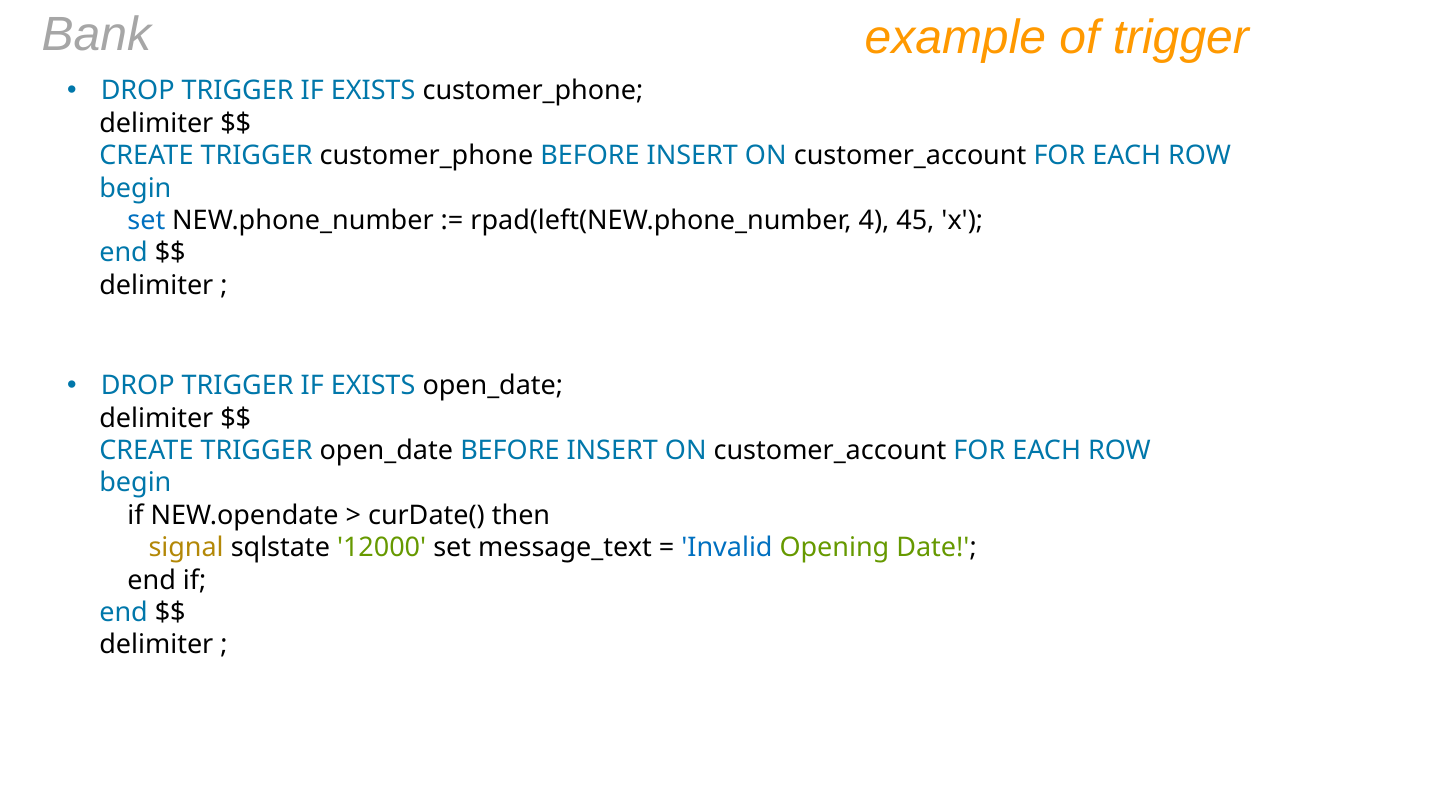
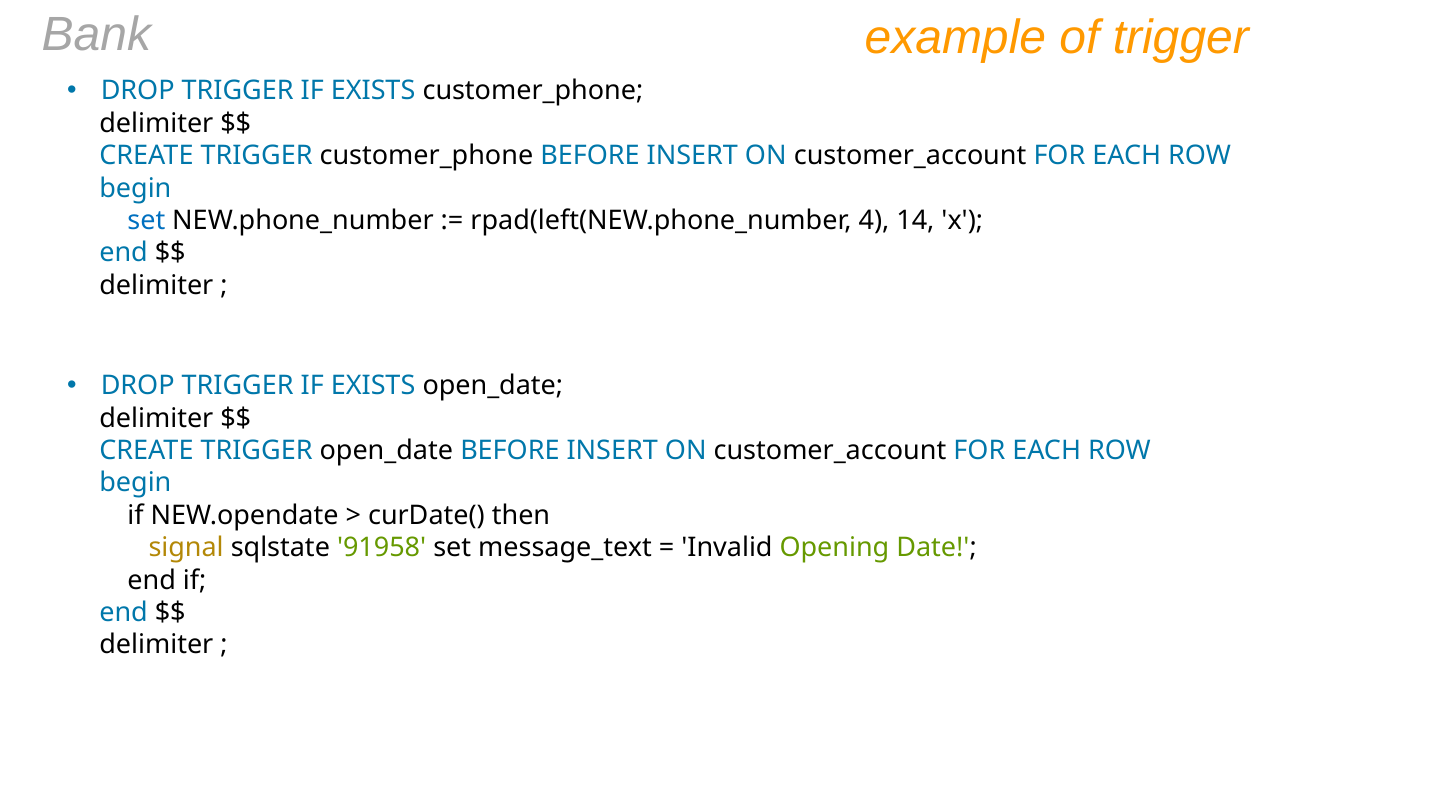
45: 45 -> 14 (915, 221)
12000: 12000 -> 91958 (382, 548)
Invalid colour: blue -> black (727, 548)
